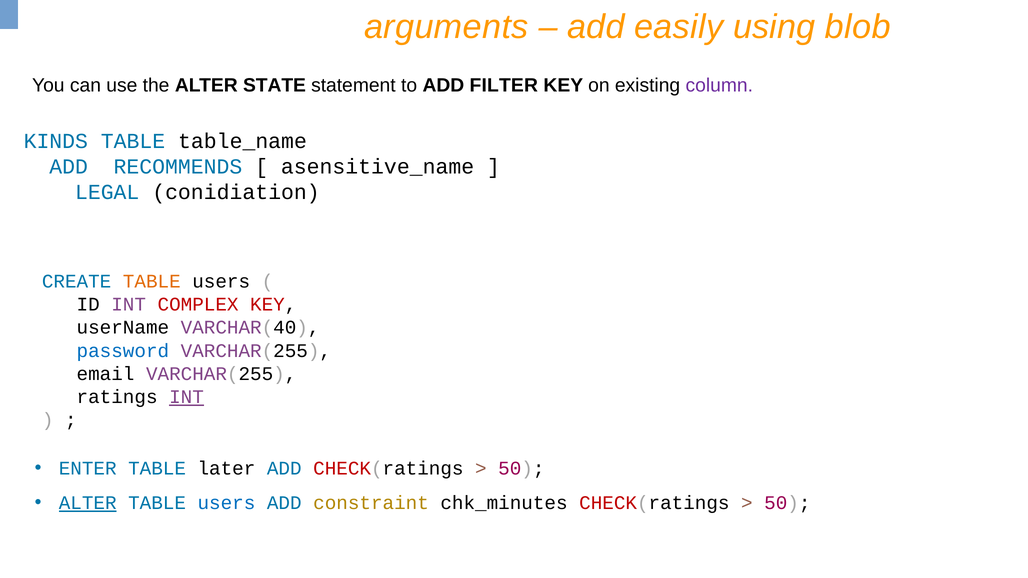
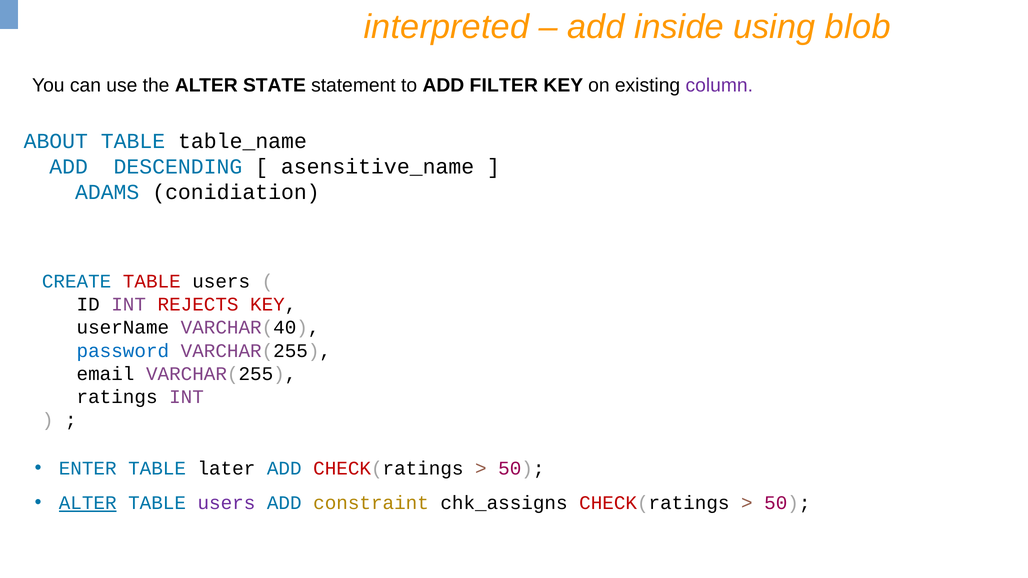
arguments: arguments -> interpreted (446, 27)
easily: easily -> inside (679, 27)
KINDS: KINDS -> ABOUT (56, 141)
RECOMMENDS: RECOMMENDS -> DESCENDING (178, 167)
LEGAL: LEGAL -> ADAMS (107, 193)
TABLE colour: orange -> red (152, 282)
COMPLEX: COMPLEX -> REJECTS (198, 305)
INT underline: present -> none (186, 397)
users colour: blue -> purple (226, 503)
chk_minutes: chk_minutes -> chk_assigns (504, 503)
